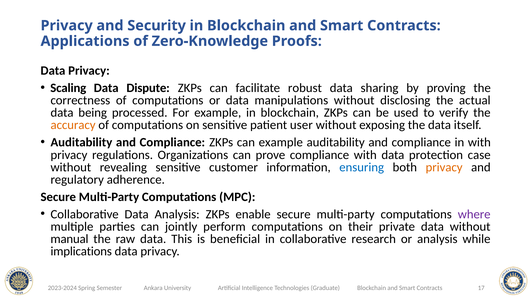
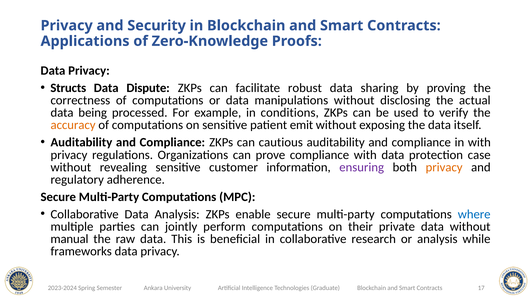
Scaling: Scaling -> Structs (68, 88)
example in blockchain: blockchain -> conditions (290, 113)
user: user -> emit (302, 125)
can example: example -> cautious (281, 143)
ensuring colour: blue -> purple (362, 167)
where colour: purple -> blue (474, 214)
implications: implications -> frameworks (81, 252)
